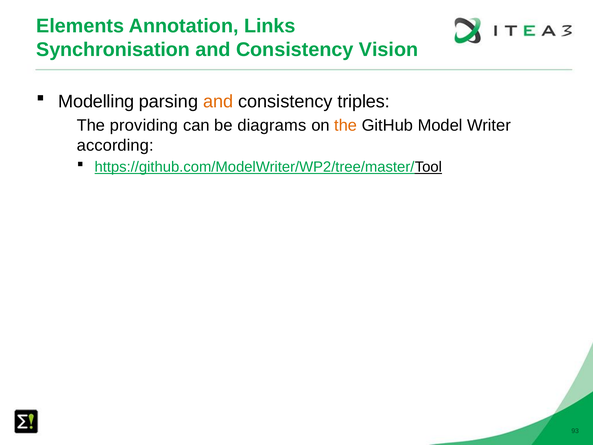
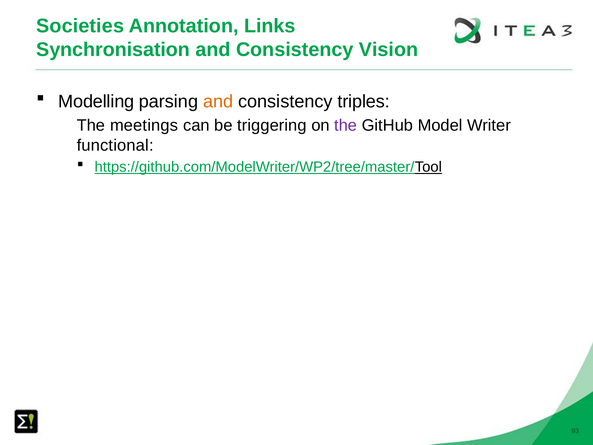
Elements: Elements -> Societies (80, 26)
providing: providing -> meetings (144, 125)
diagrams: diagrams -> triggering (272, 125)
the colour: orange -> purple (346, 125)
according: according -> functional (115, 145)
